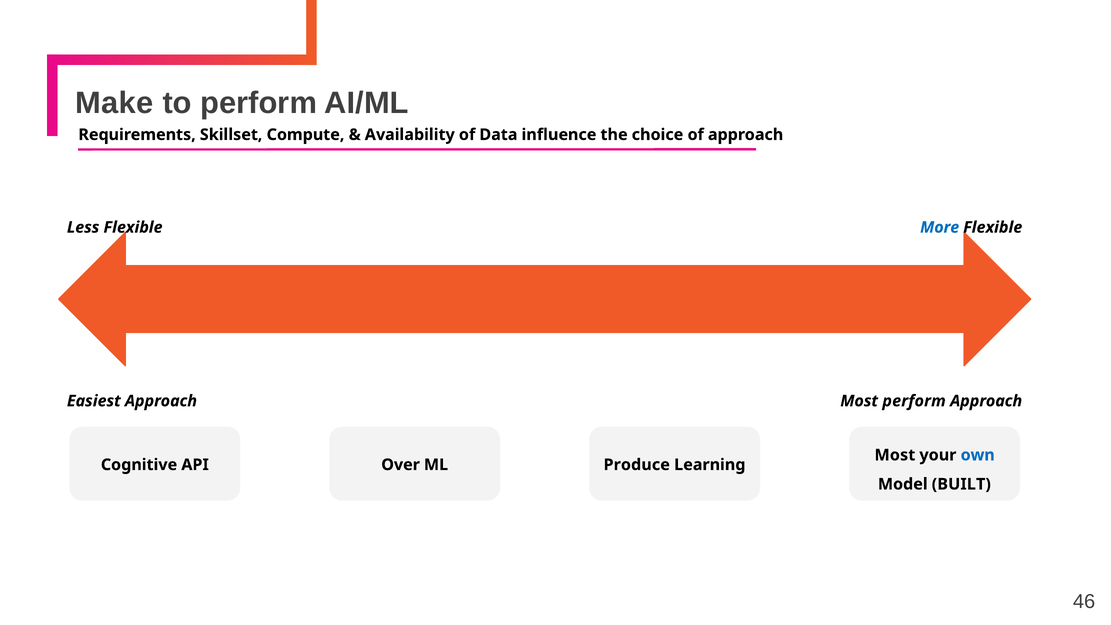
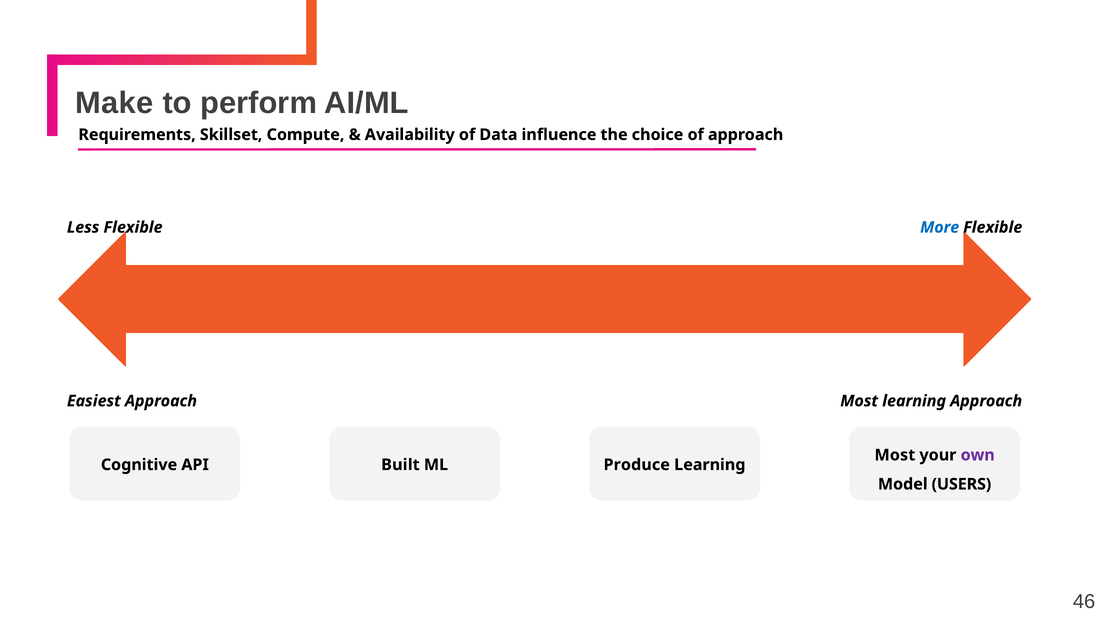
Most perform: perform -> learning (914, 401)
own colour: blue -> purple (978, 455)
Over: Over -> Built (400, 465)
BUILT: BUILT -> USERS (961, 484)
